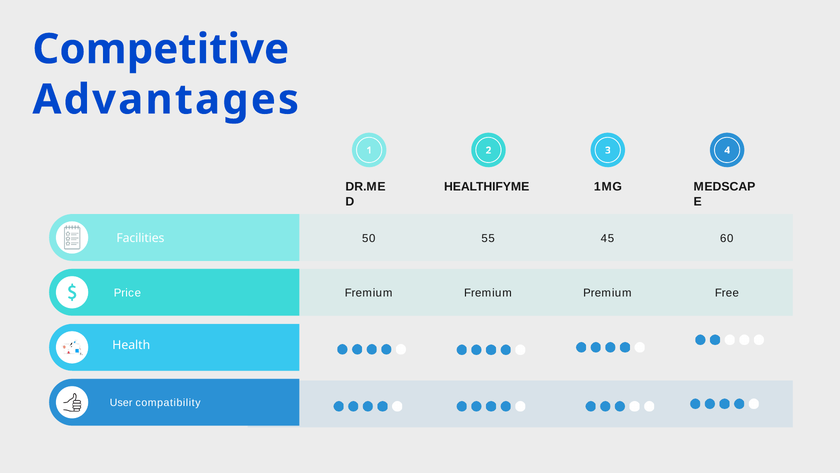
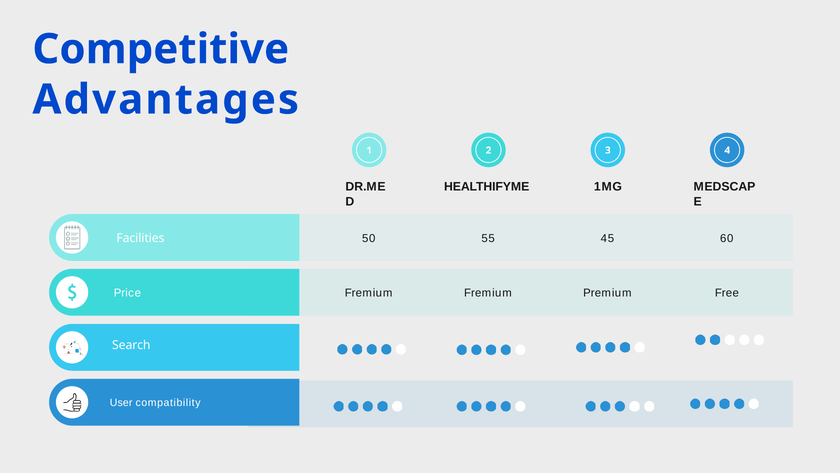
Health: Health -> Search (131, 345)
